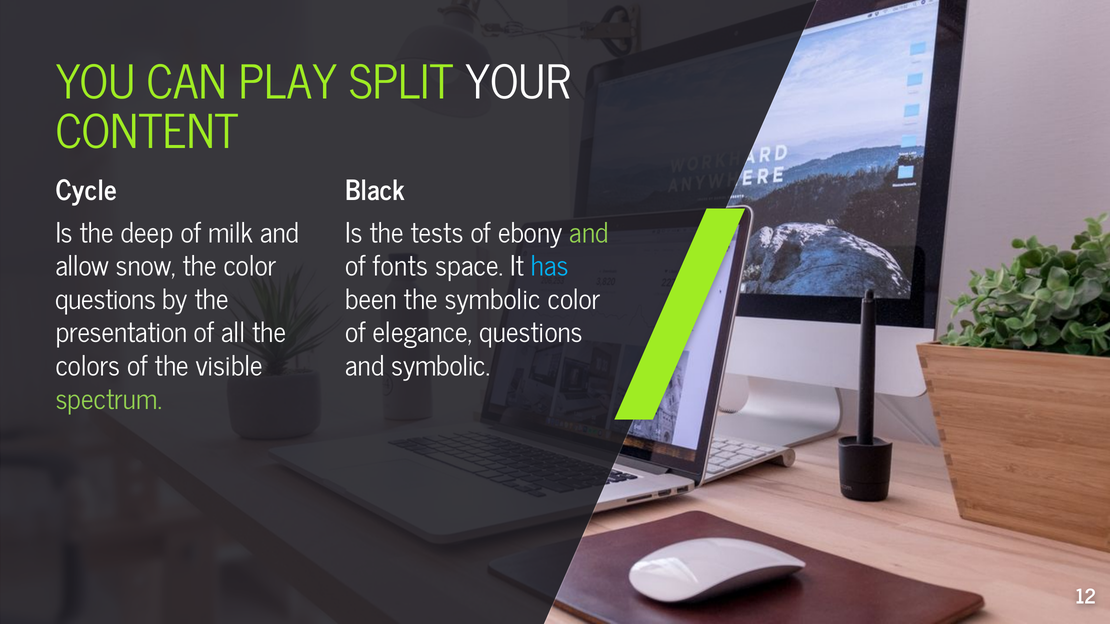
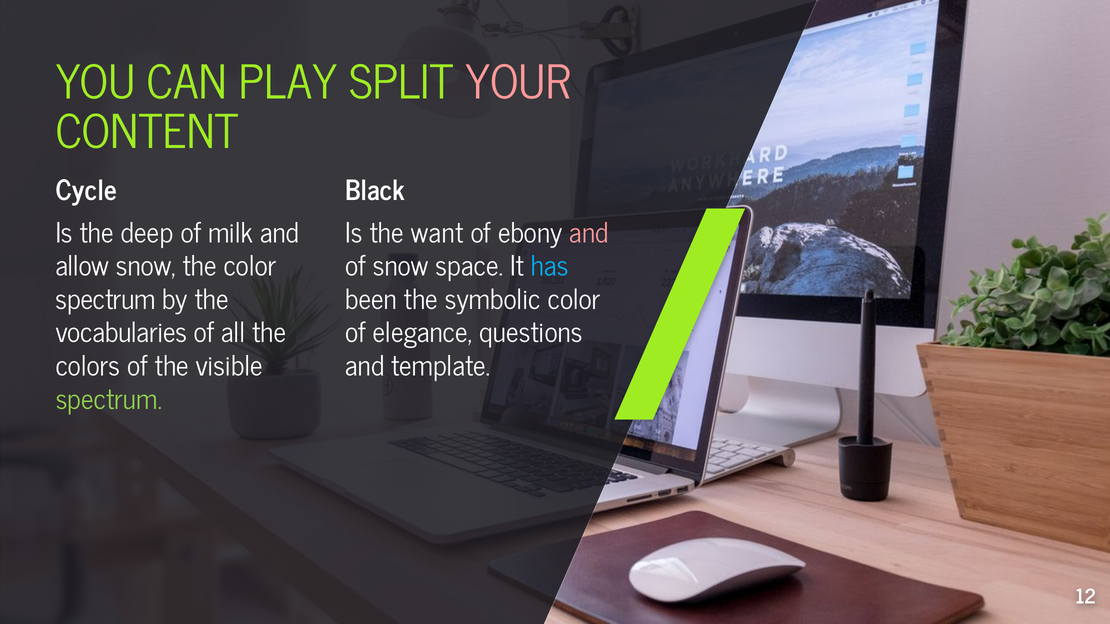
YOUR colour: white -> pink (518, 83)
tests: tests -> want (437, 234)
and colour: light green -> pink (589, 234)
of fonts: fonts -> snow (401, 267)
questions: questions -> spectrum (106, 300)
presentation: presentation -> vocabularies (121, 334)
and symbolic: symbolic -> template (441, 367)
